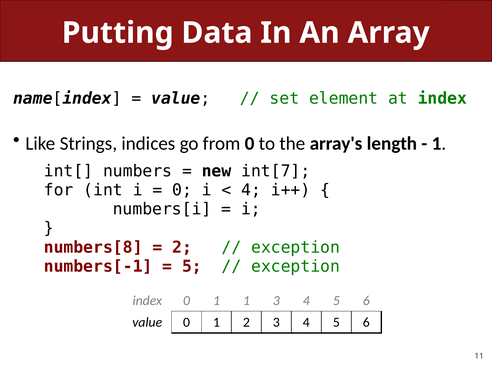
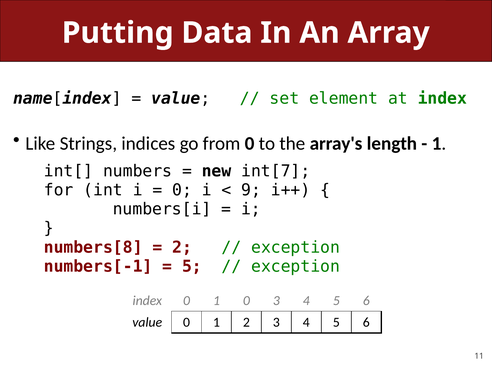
4: 4 -> 9 (251, 190)
1 1: 1 -> 0 (246, 301)
